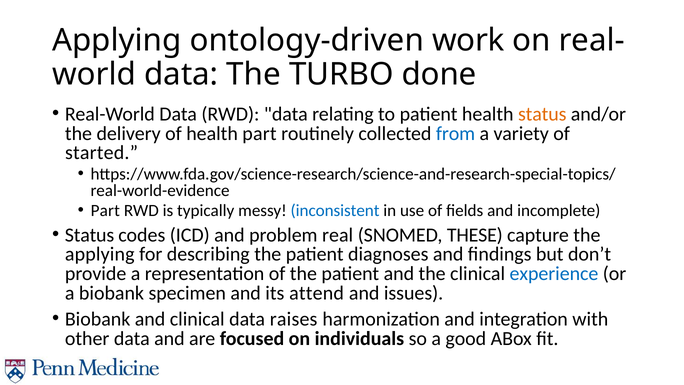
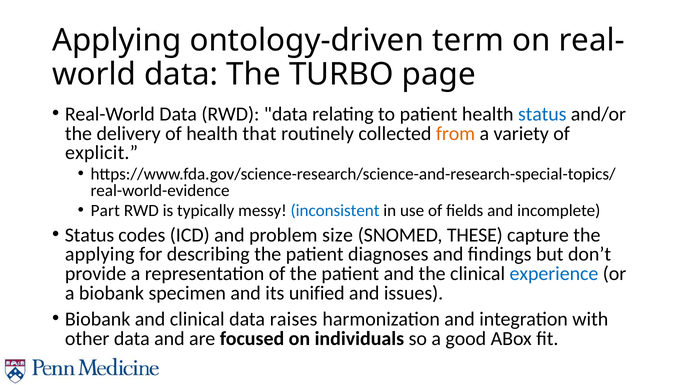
work: work -> term (468, 41)
done: done -> page (439, 74)
status colour: orange -> blue (542, 114)
health part: part -> that (259, 133)
from colour: blue -> orange (456, 133)
started: started -> explicit (102, 153)
real: real -> size (338, 235)
attend: attend -> unified (317, 293)
